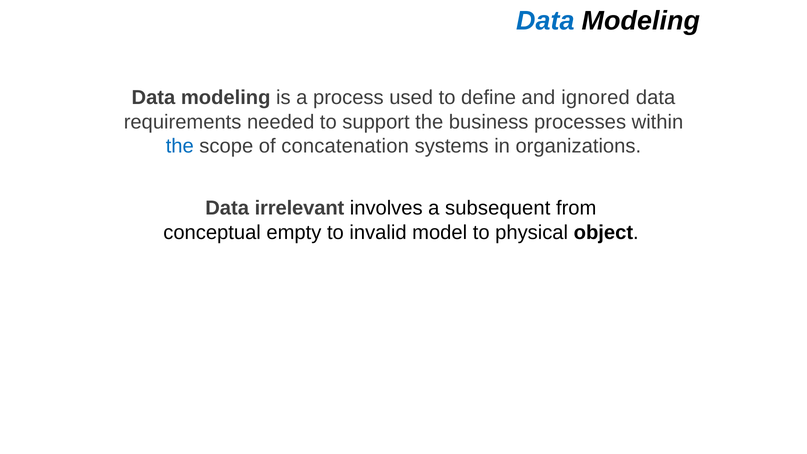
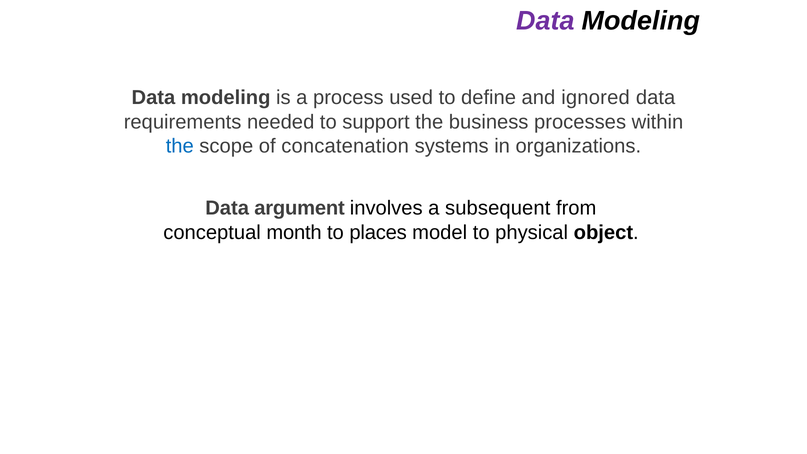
Data colour: blue -> purple (545, 21)
irrelevant: irrelevant -> argument (300, 208)
empty: empty -> month (294, 232)
invalid: invalid -> places (378, 232)
